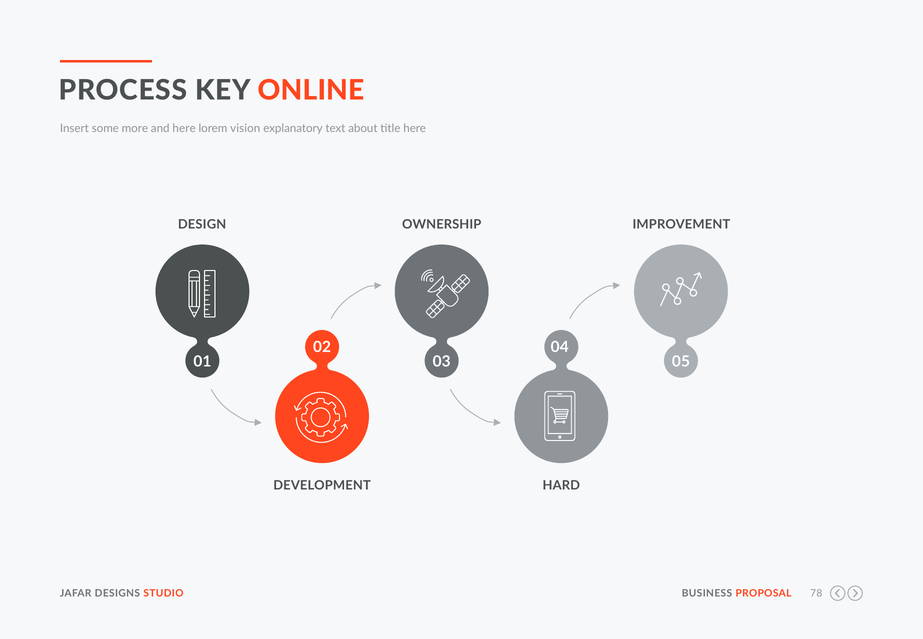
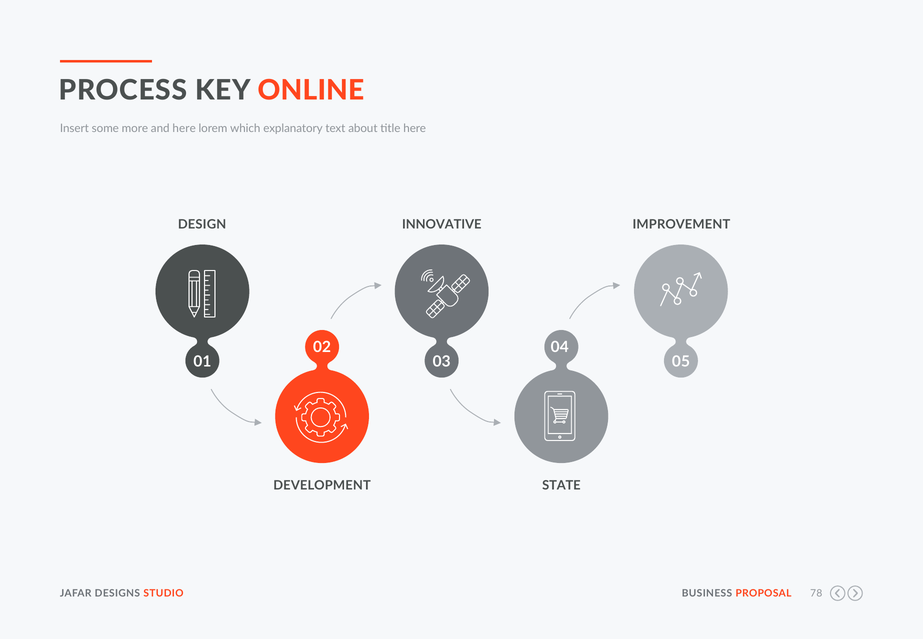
vision: vision -> which (245, 128)
OWNERSHIP: OWNERSHIP -> INNOVATIVE (442, 224)
HARD: HARD -> STATE (561, 486)
